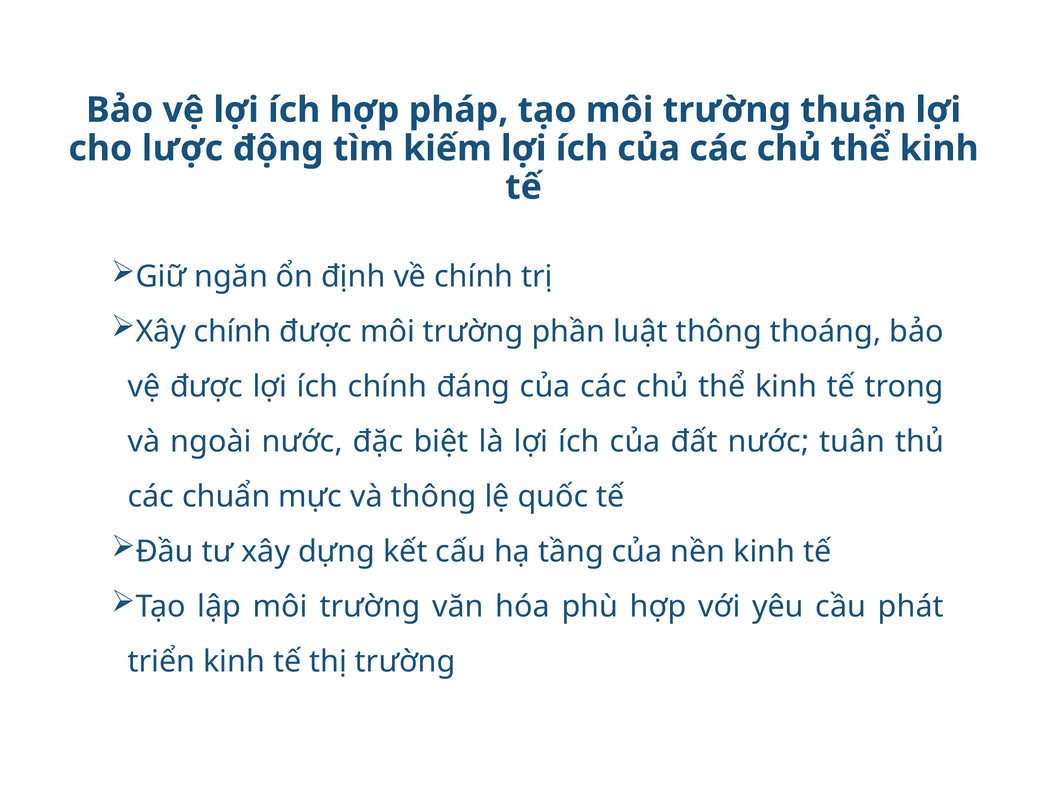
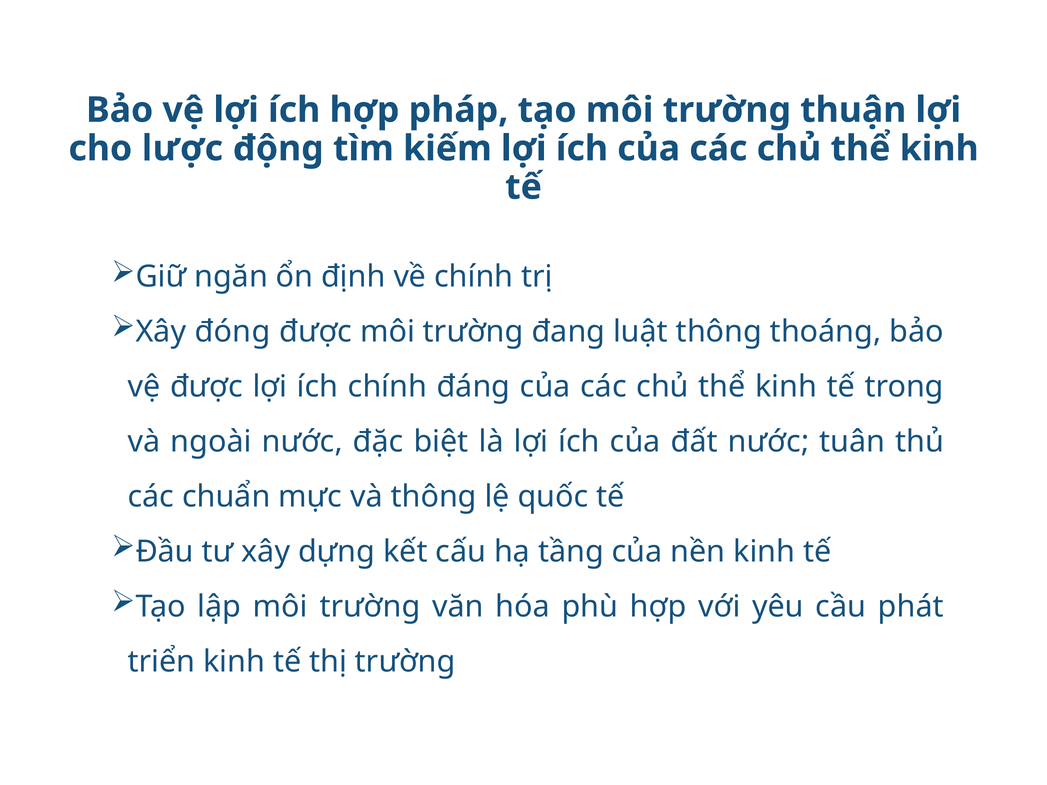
Xây chính: chính -> đóng (232, 332)
phần: phần -> đang (568, 332)
